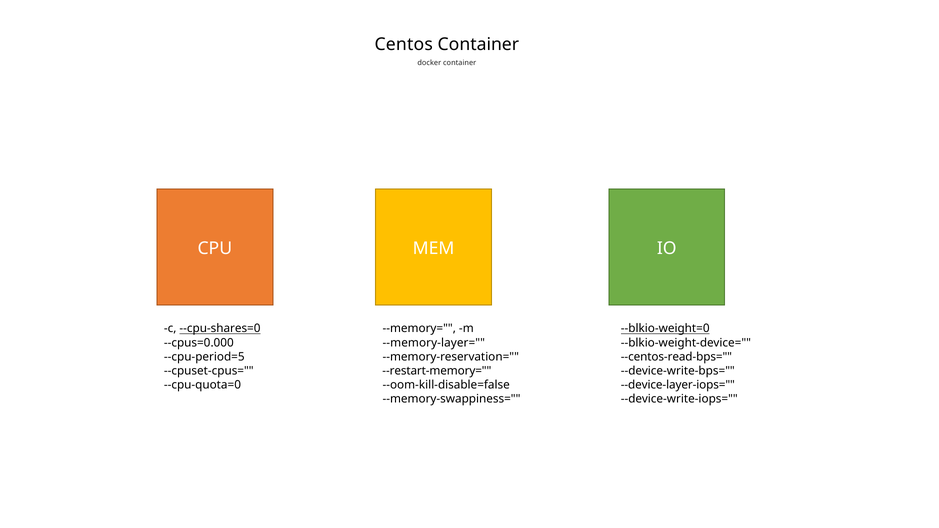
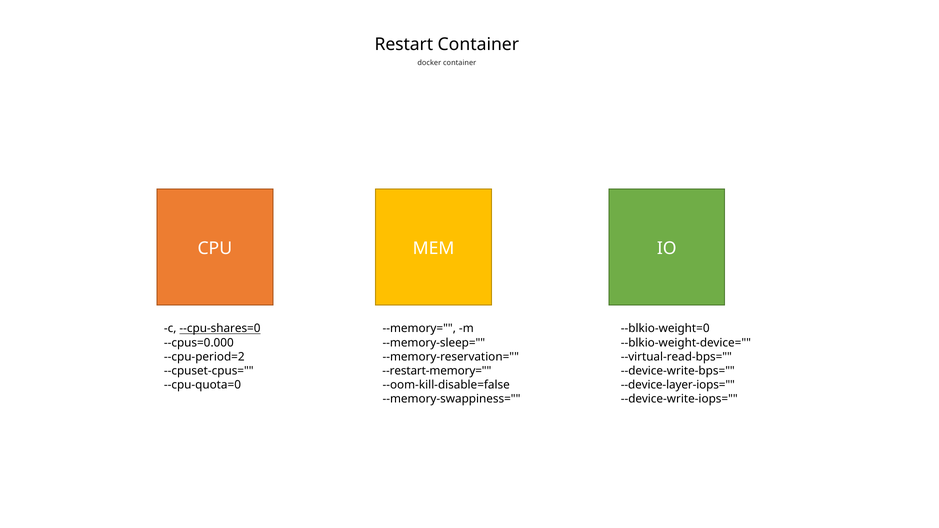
Centos: Centos -> Restart (404, 44)
--blkio-weight=0 underline: present -> none (665, 329)
--memory-layer=: --memory-layer= -> --memory-sleep= (434, 343)
--cpu-period=5: --cpu-period=5 -> --cpu-period=2 (204, 357)
--centos-read-bps=: --centos-read-bps= -> --virtual-read-bps= (676, 357)
